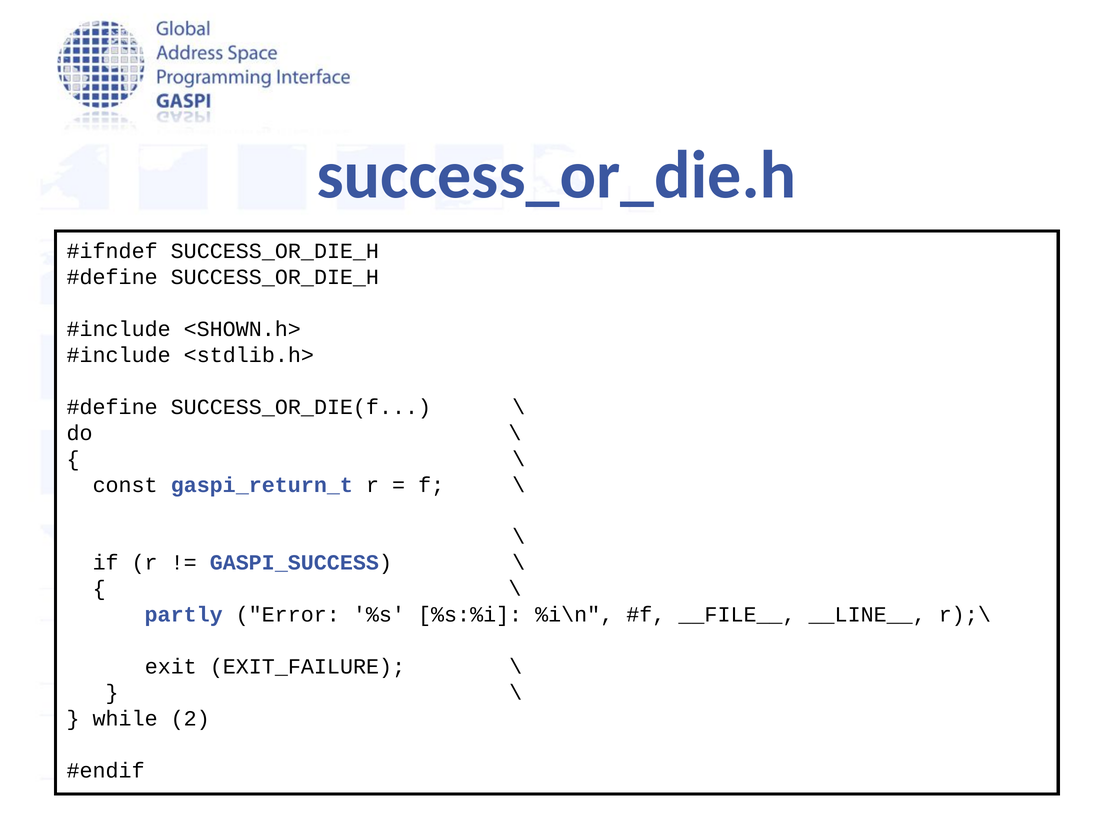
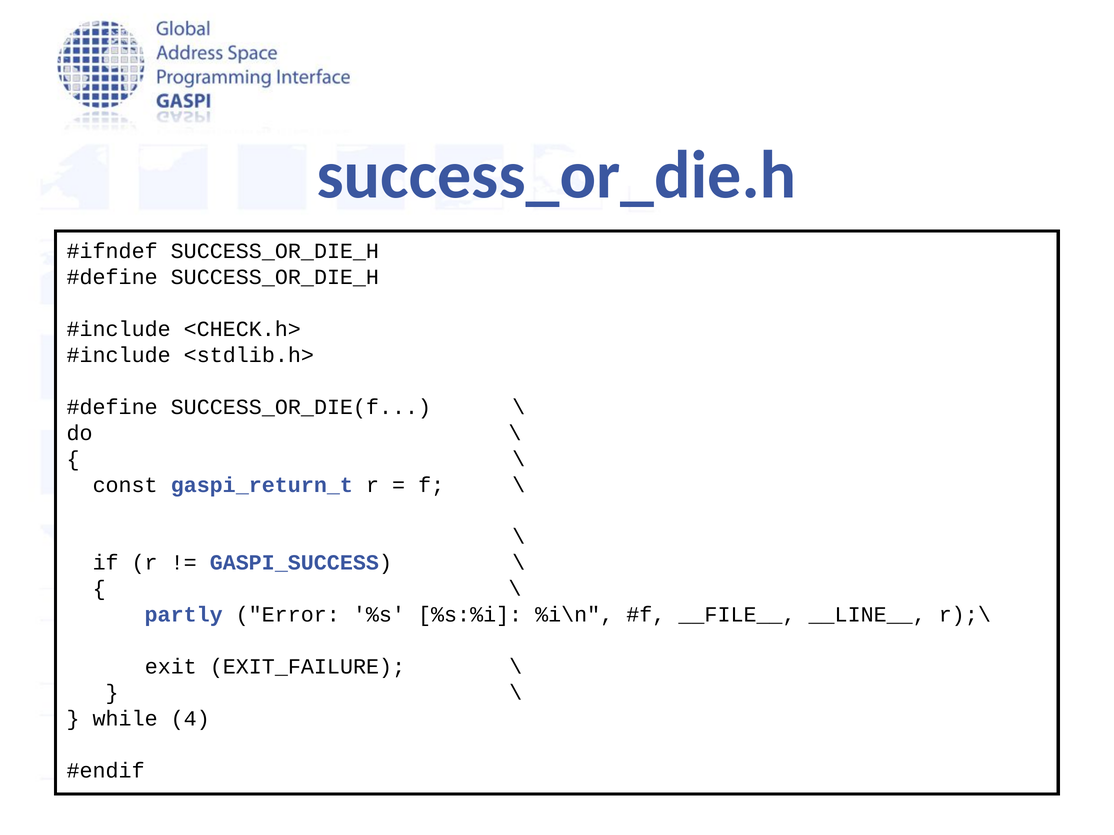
<SHOWN.h>: <SHOWN.h> -> <CHECK.h> (242, 329)
2: 2 -> 4 (190, 719)
